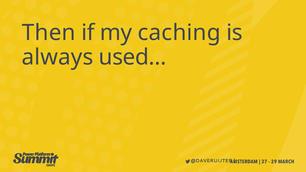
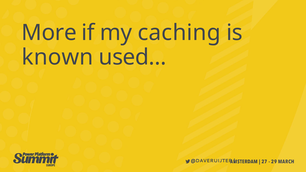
Then: Then -> More (49, 33)
always: always -> known (57, 57)
